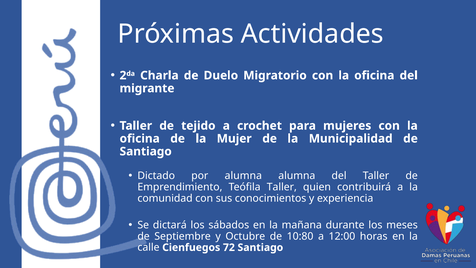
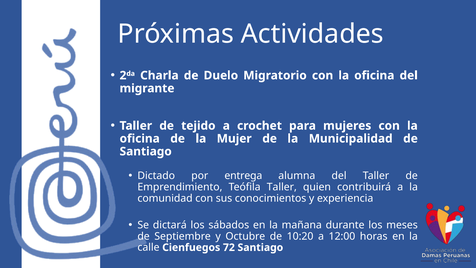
por alumna: alumna -> entrega (243, 176)
10:80: 10:80 -> 10:20 (300, 236)
